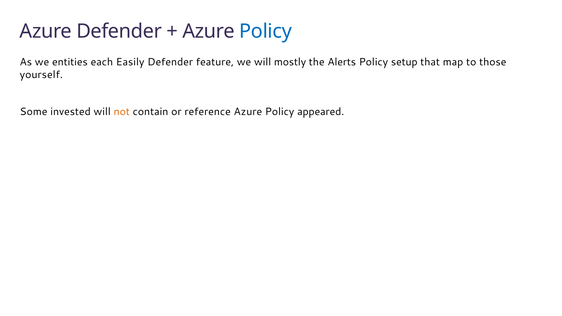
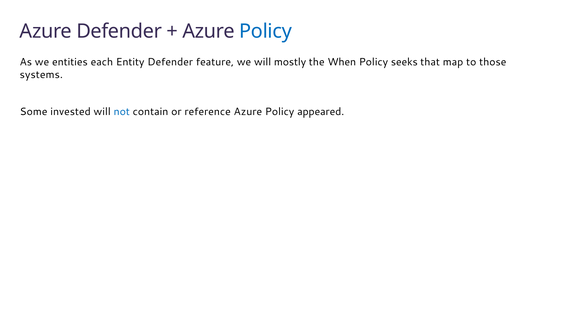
Easily: Easily -> Entity (130, 62)
Alerts: Alerts -> When (342, 62)
setup: setup -> seeks (404, 62)
yourself: yourself -> systems (41, 75)
not colour: orange -> blue (122, 112)
